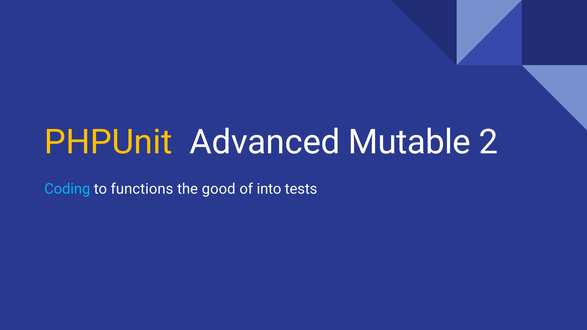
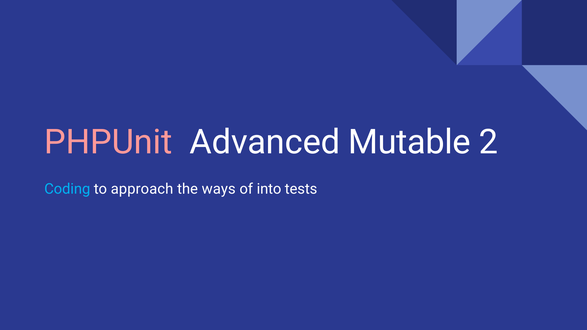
PHPUnit colour: yellow -> pink (108, 142)
functions: functions -> approach (142, 189)
good: good -> ways (219, 189)
